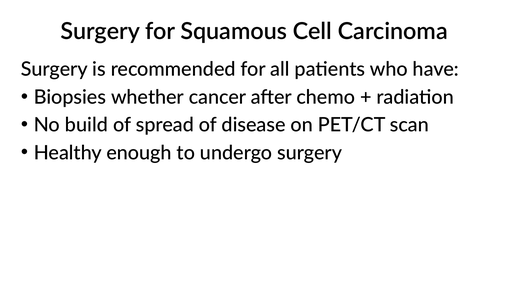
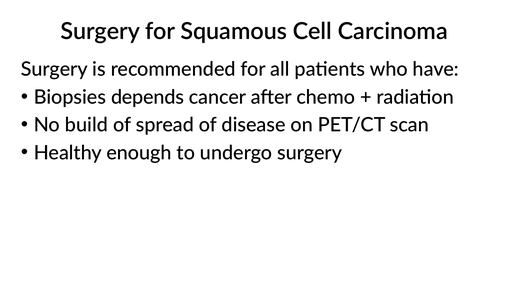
whether: whether -> depends (147, 97)
